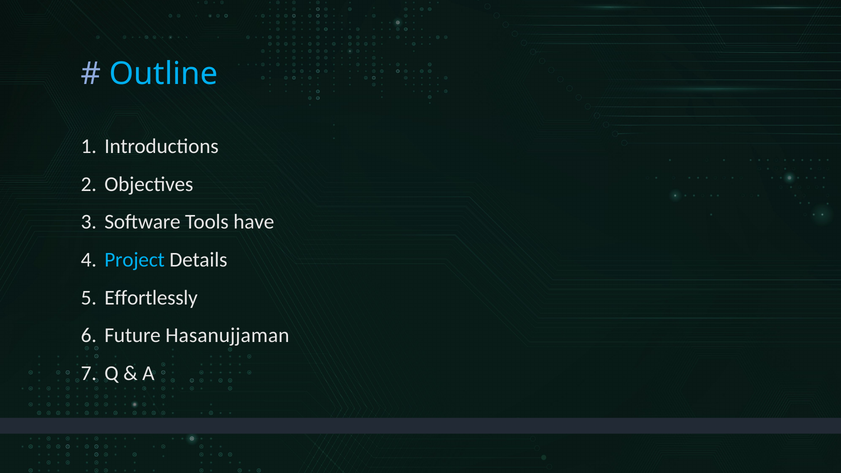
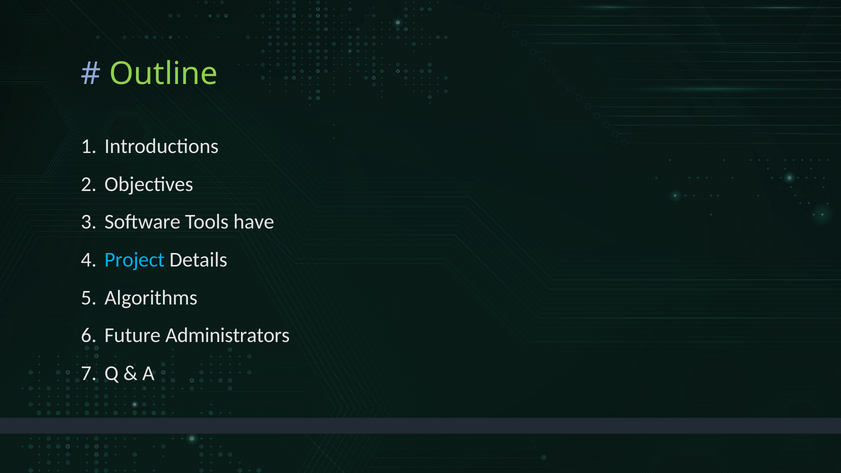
Outline colour: light blue -> light green (164, 74)
Effortlessly: Effortlessly -> Algorithms (151, 298)
Hasanujjaman: Hasanujjaman -> Administrators (228, 336)
